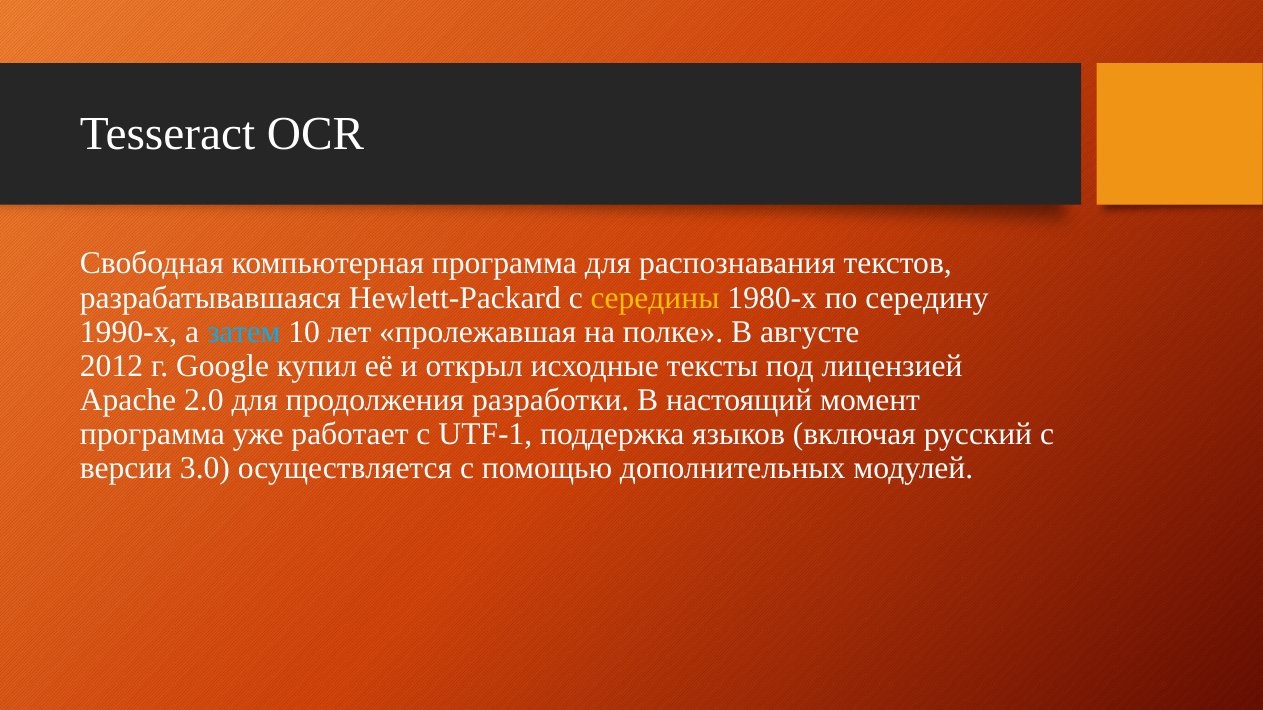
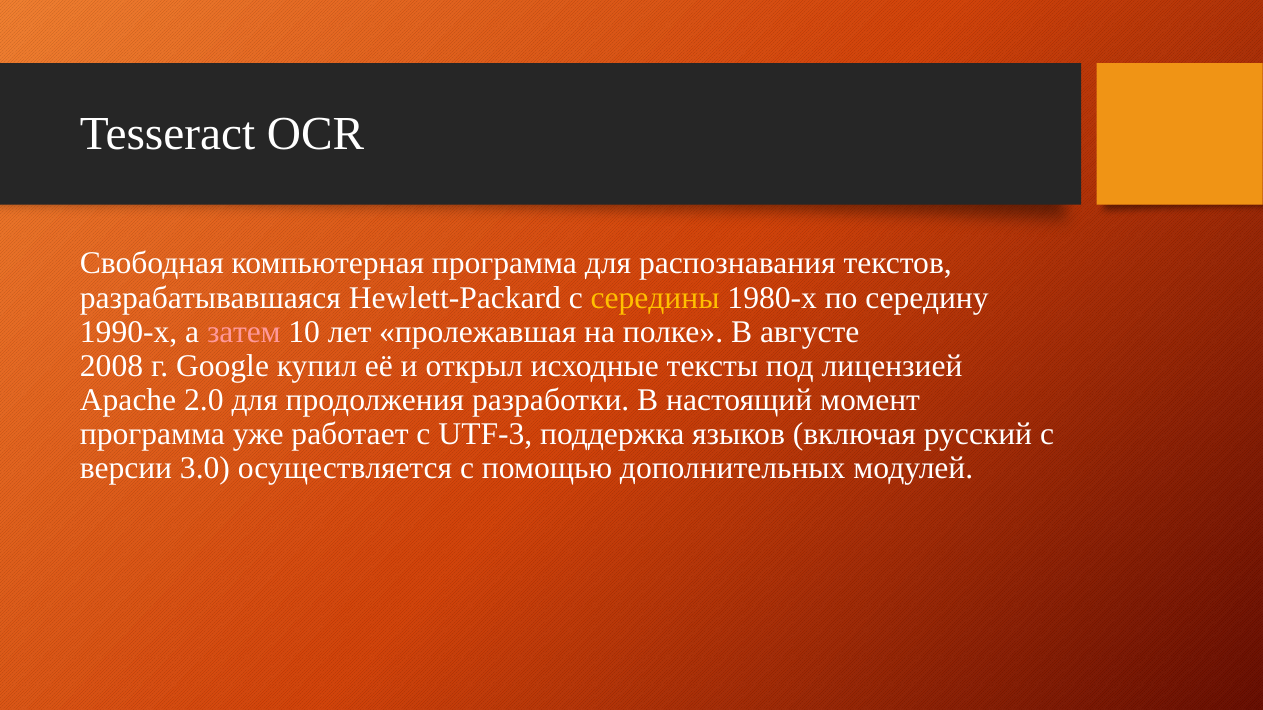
затем colour: light blue -> pink (244, 332)
2012: 2012 -> 2008 (112, 366)
UTF-1: UTF-1 -> UTF-3 (485, 434)
